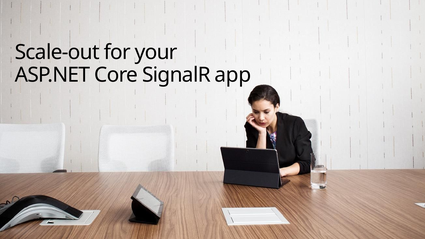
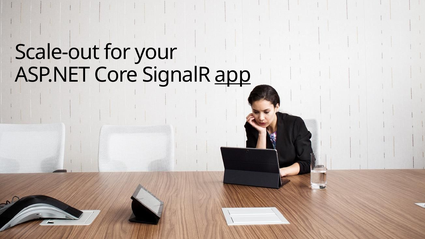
app underline: none -> present (233, 75)
